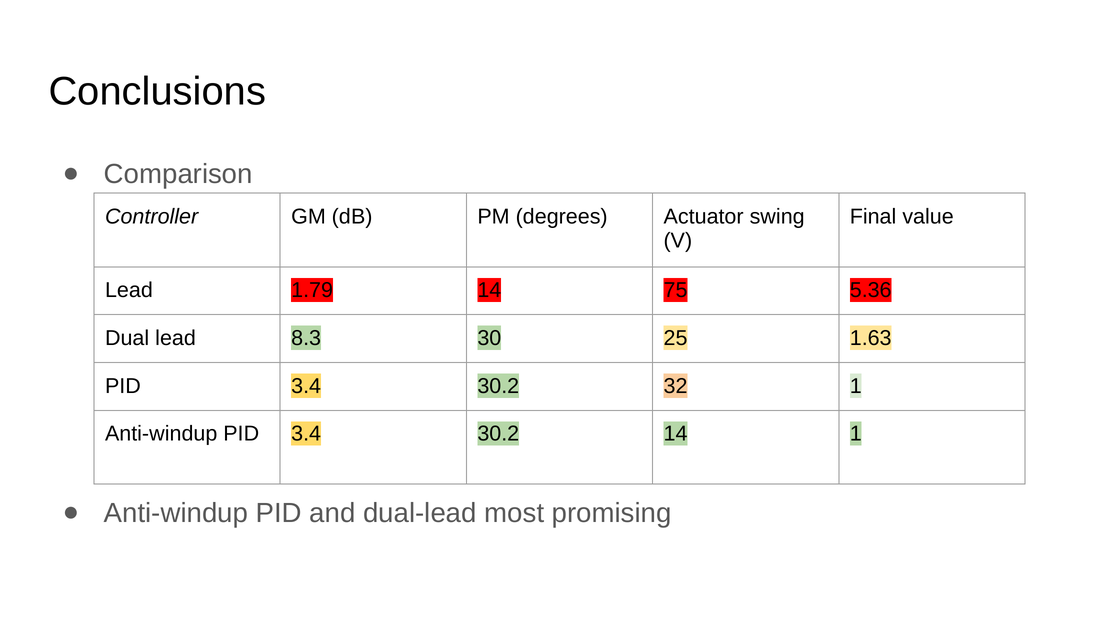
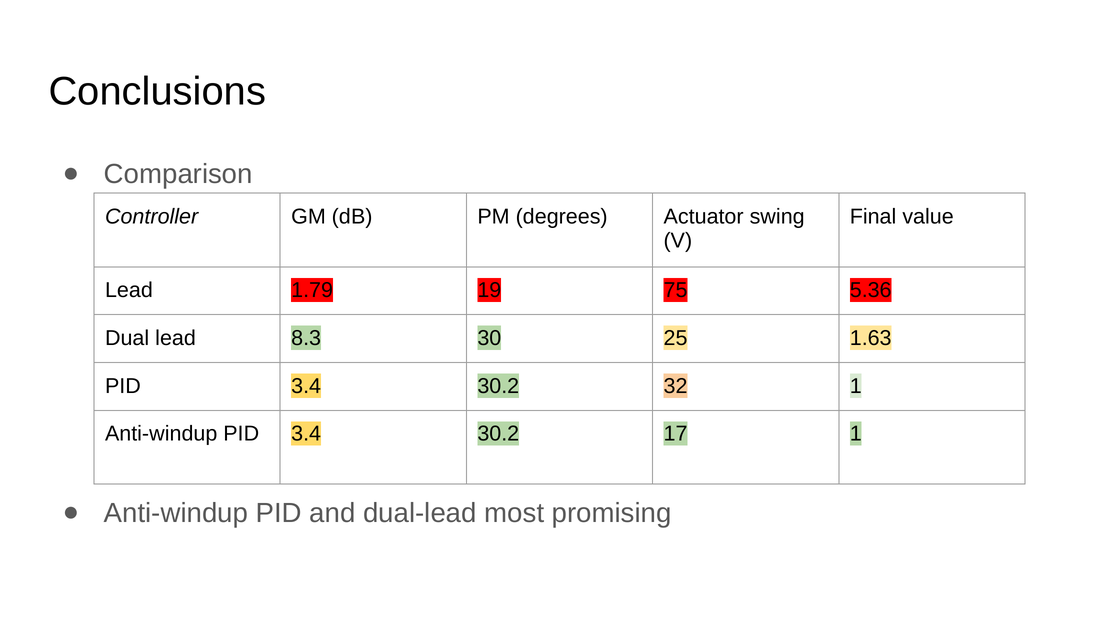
1.79 14: 14 -> 19 (489, 290)
30.2 14: 14 -> 17 (676, 434)
